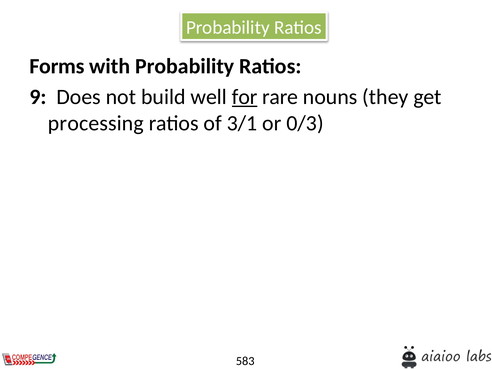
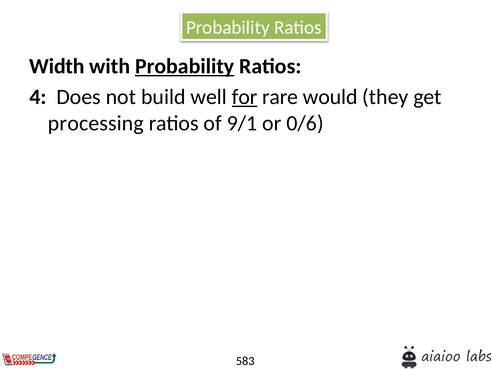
Forms: Forms -> Width (57, 66)
Probability underline: none -> present (185, 66)
9: 9 -> 4 (38, 97)
nouns: nouns -> would (330, 97)
3/1: 3/1 -> 9/1 (242, 123)
0/3: 0/3 -> 0/6 (305, 123)
